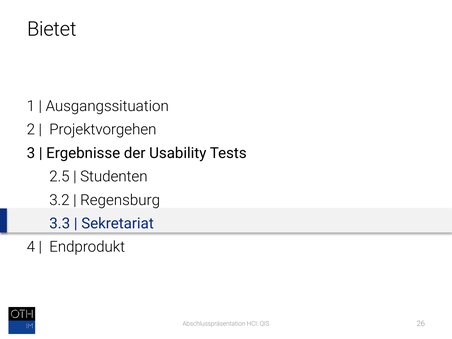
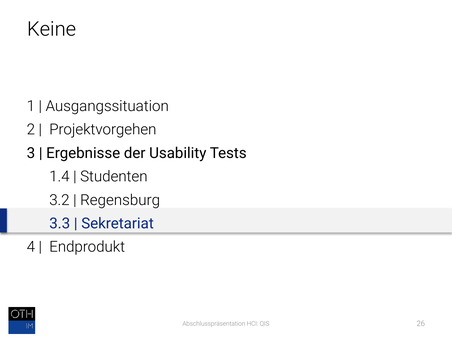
Bietet: Bietet -> Keine (52, 29)
2.5: 2.5 -> 1.4 (59, 177)
